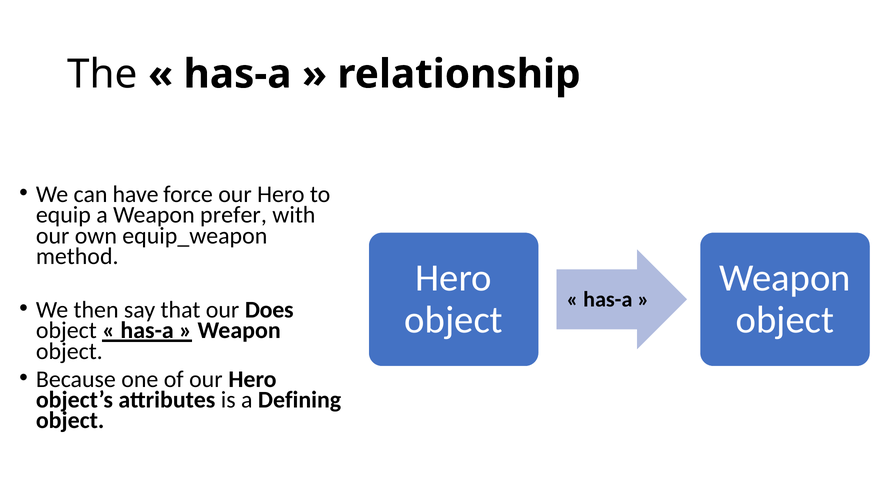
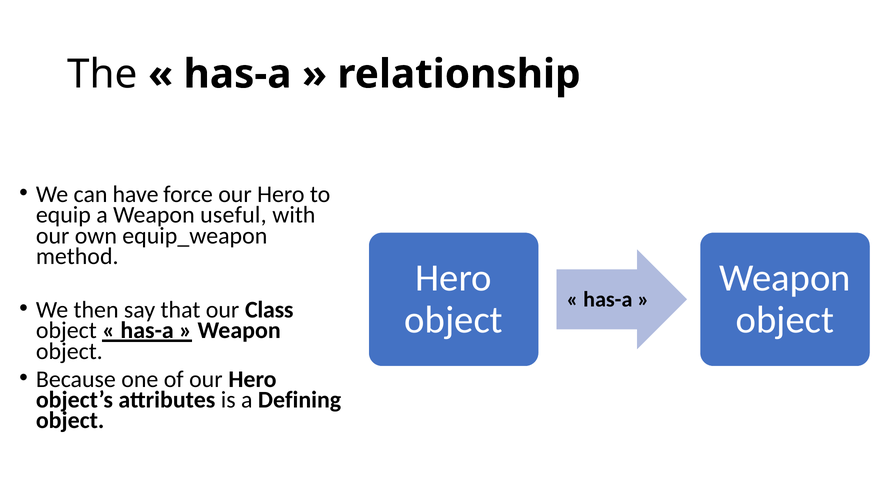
prefer: prefer -> useful (233, 215)
Does: Does -> Class (269, 310)
